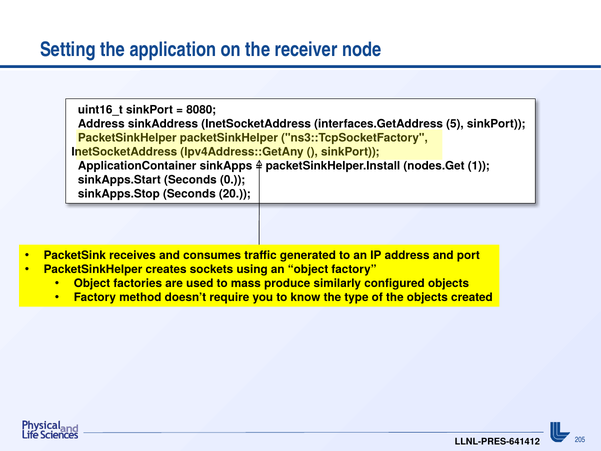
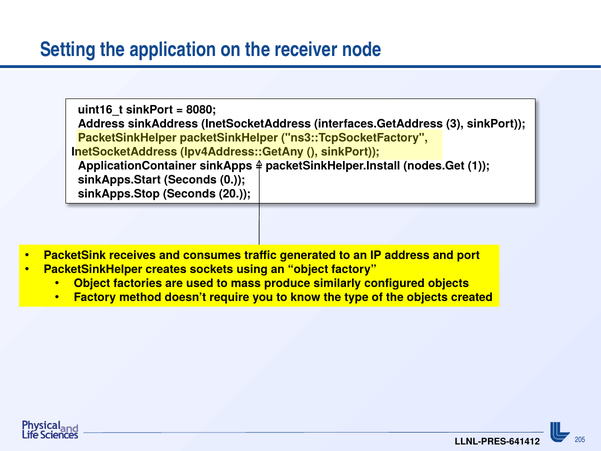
5: 5 -> 3 (455, 124)
